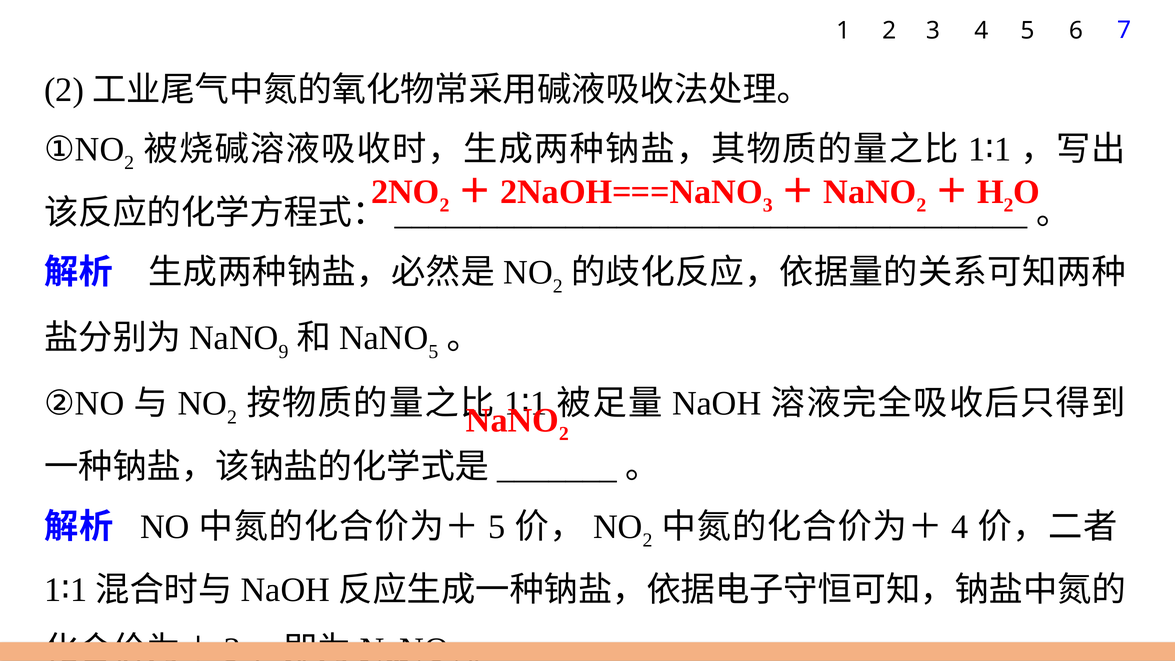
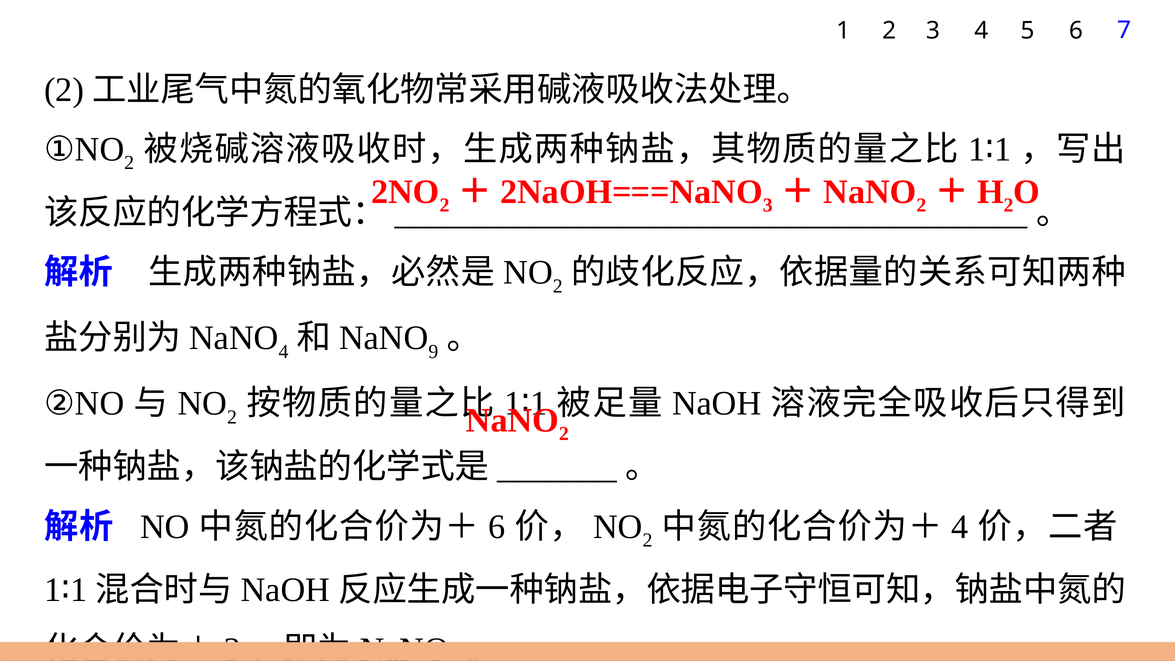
9: 9 -> 4 (284, 352)
5: 5 -> 9 (433, 352)
5: 5 -> 6 (497, 527)
